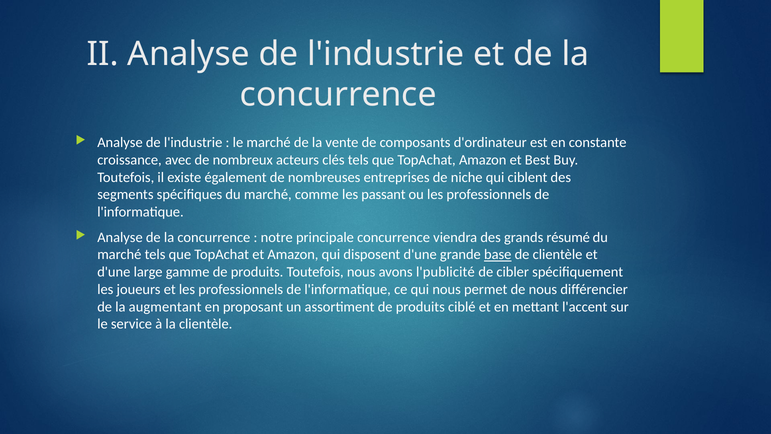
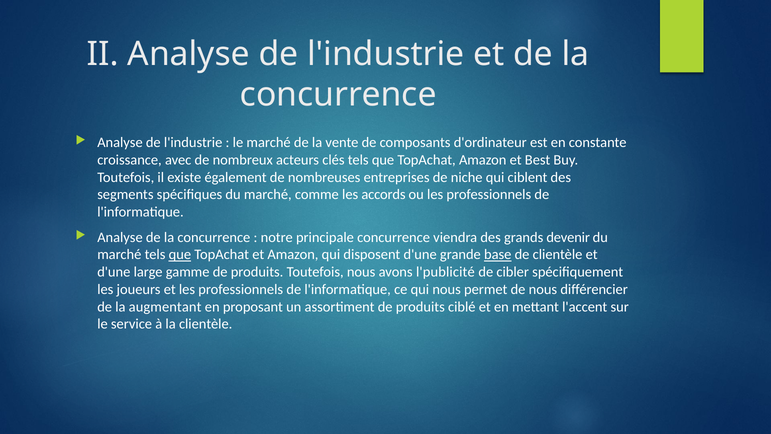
passant: passant -> accords (383, 194)
résumé: résumé -> devenir (568, 237)
que underline: none -> present (180, 255)
